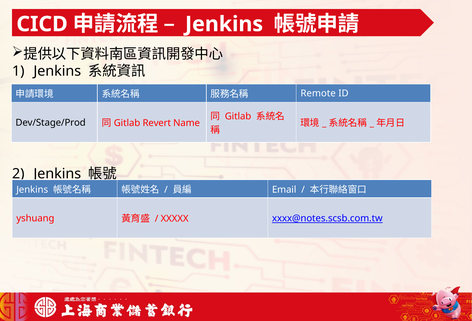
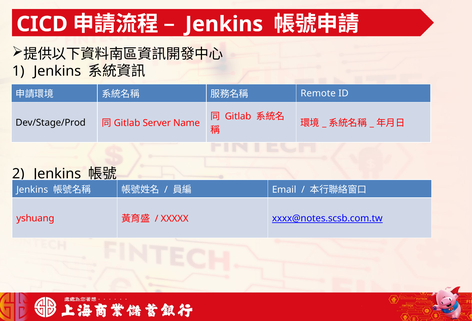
Revert: Revert -> Server (157, 123)
